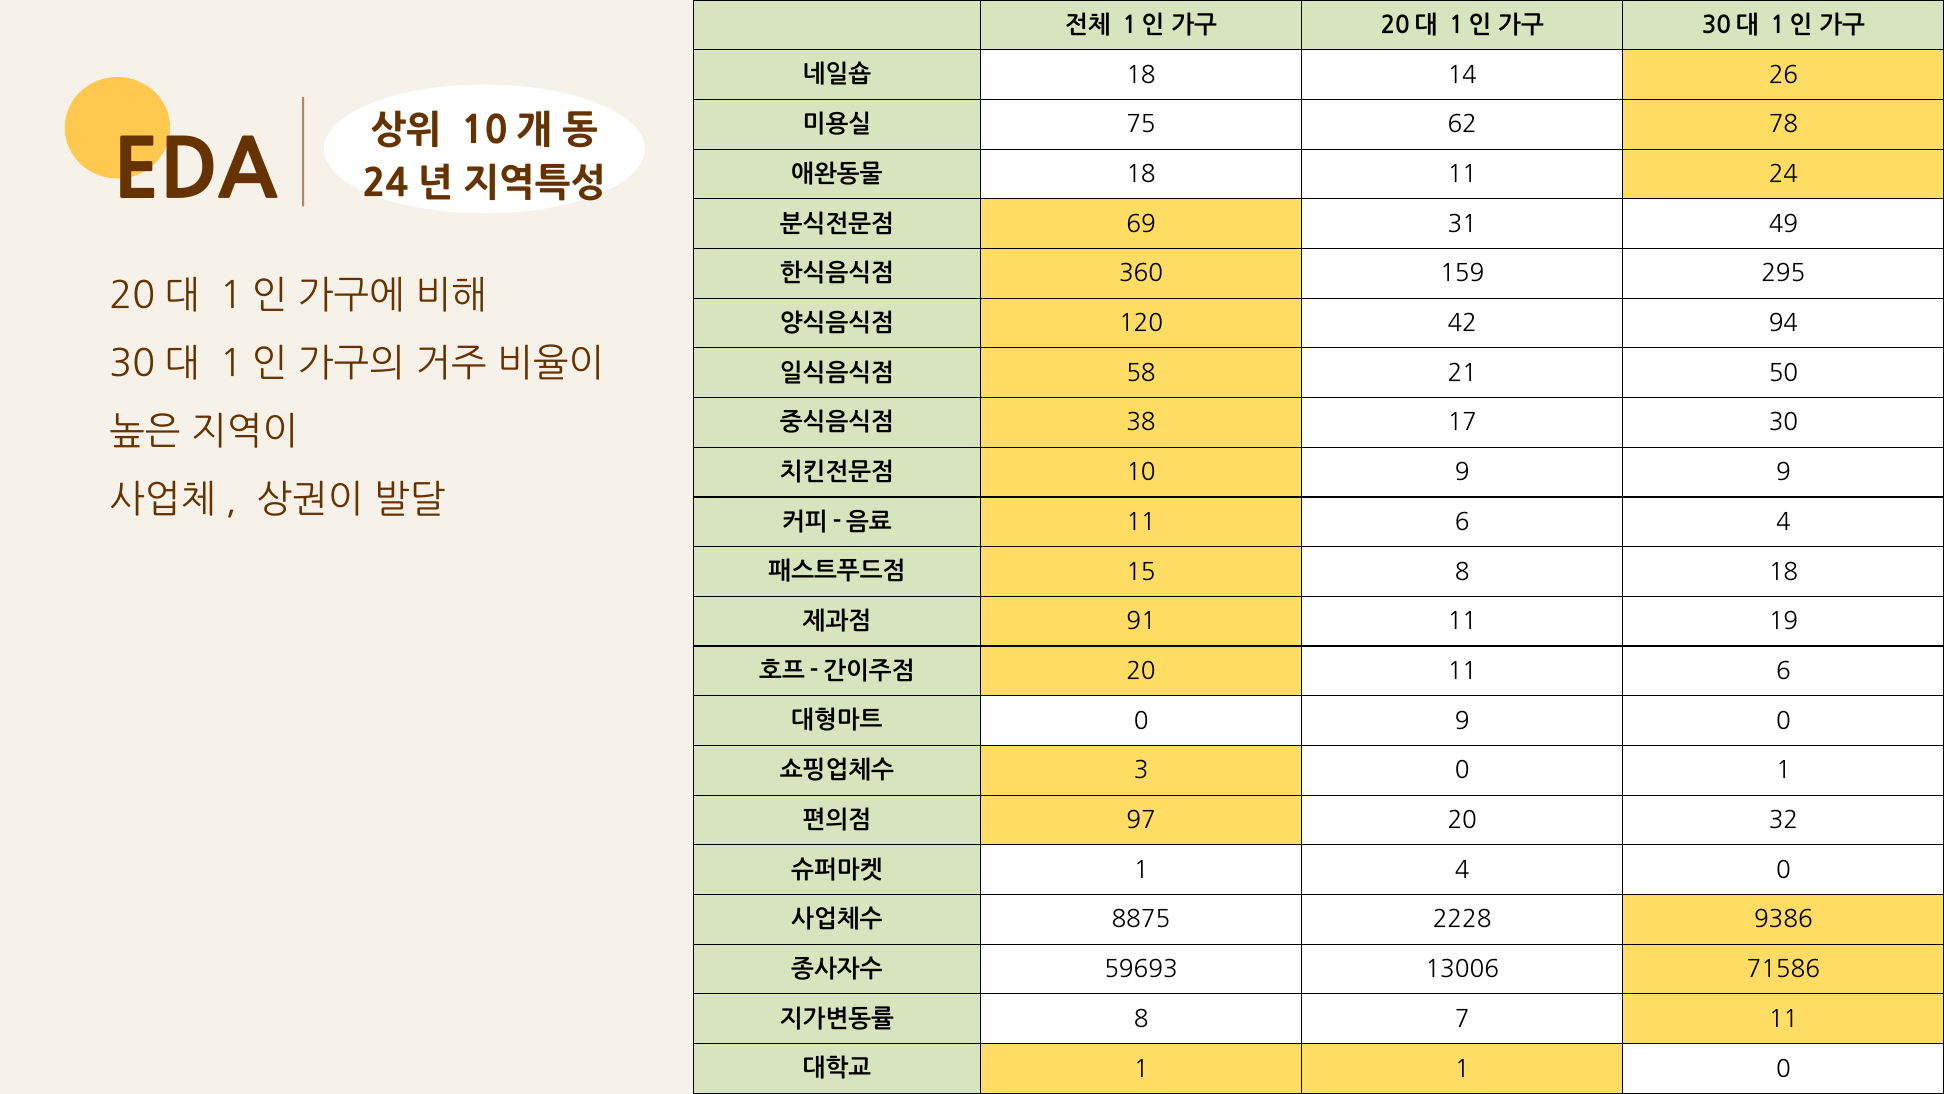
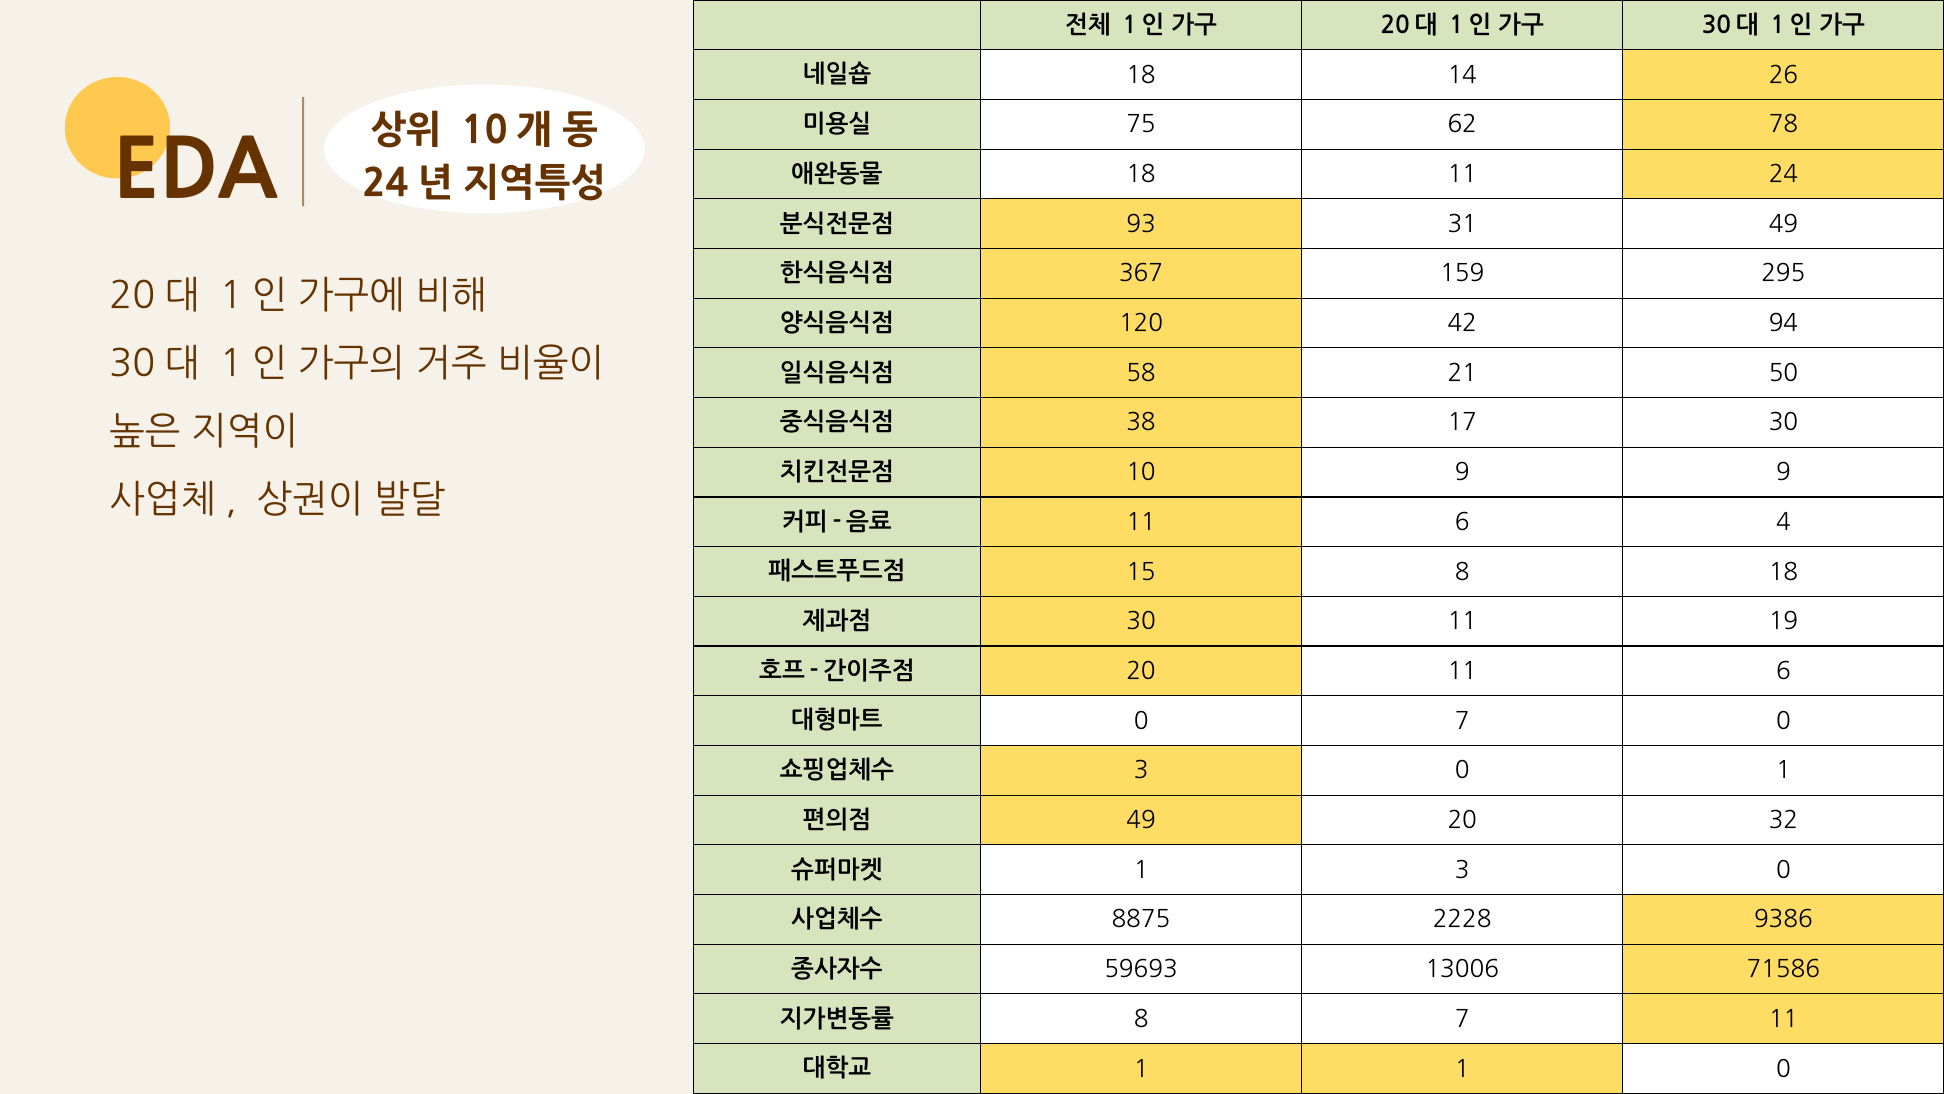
69: 69 -> 93 (1141, 224)
360: 360 -> 367 (1141, 274)
91: 91 -> 30 (1141, 621)
0 9: 9 -> 7 (1462, 721)
97: 97 -> 49 (1141, 820)
1 4: 4 -> 3 (1462, 870)
